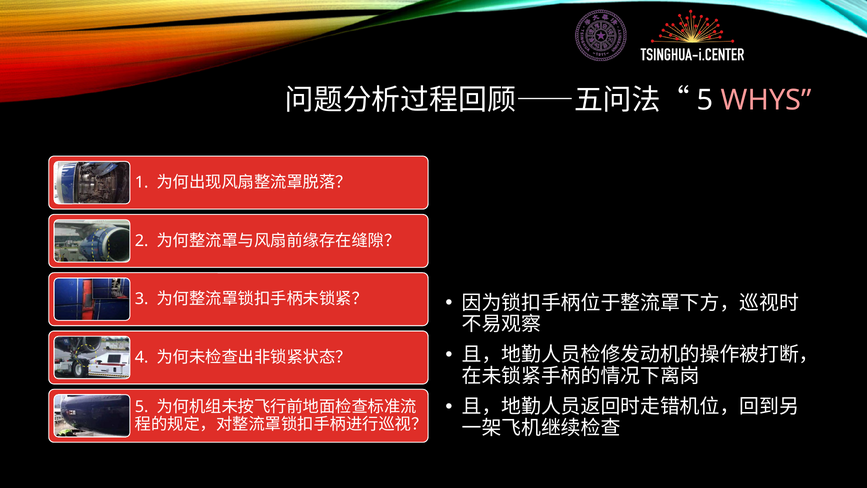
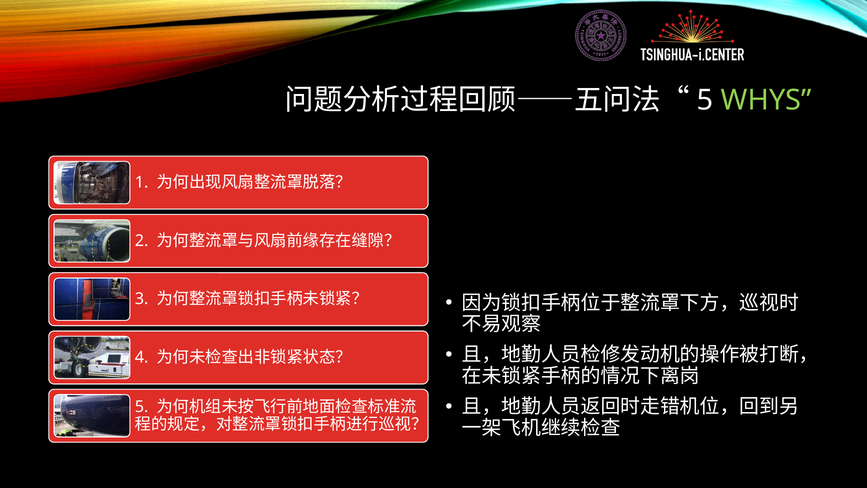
WHYS colour: pink -> light green (766, 100)
